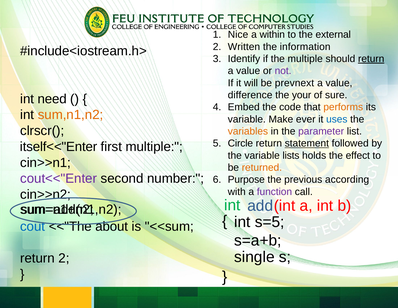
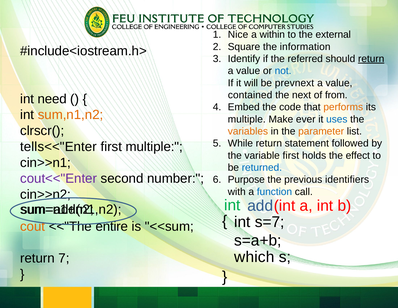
Written: Written -> Square (244, 47)
the multiple: multiple -> referred (305, 59)
not colour: purple -> blue (283, 71)
difference: difference -> contained (250, 95)
your: your -> next (302, 95)
sure: sure -> from (336, 95)
variable: variable -> multiple (247, 119)
parameter colour: purple -> orange (321, 131)
Circle: Circle -> While (240, 143)
statement underline: present -> none (307, 143)
itself<<"Enter: itself<<"Enter -> tells<<"Enter (59, 146)
variable lists: lists -> first (291, 155)
returned colour: orange -> blue (262, 167)
according: according -> identifiers (347, 179)
function colour: purple -> blue (274, 191)
s=5: s=5 -> s=7 (270, 222)
cout colour: blue -> orange (33, 226)
about: about -> entire (112, 226)
single: single -> which (254, 257)
return 2: 2 -> 7 (64, 258)
